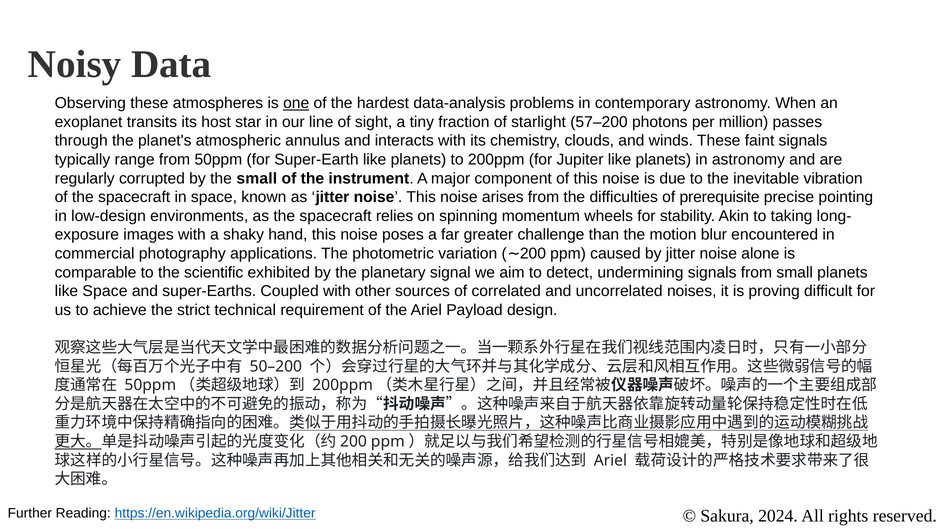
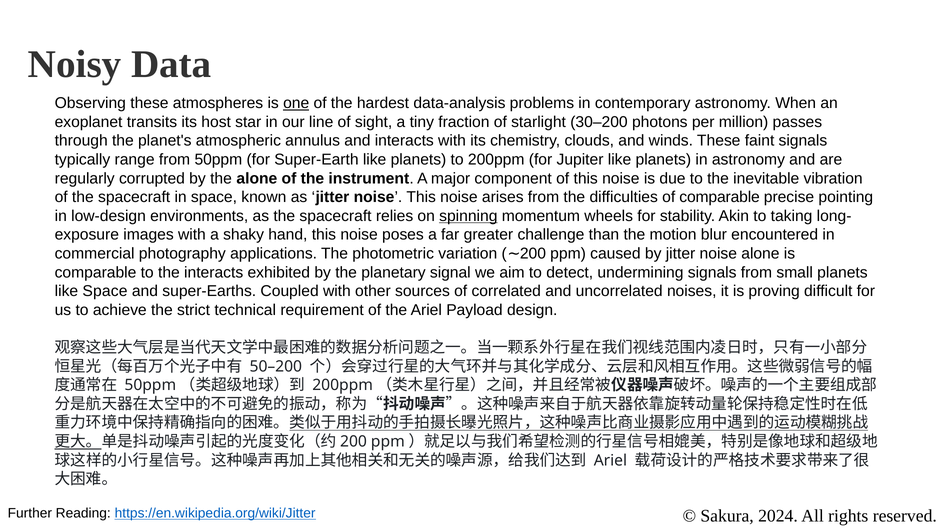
57–200: 57–200 -> 30–200 (599, 122)
the small: small -> alone (257, 179)
of prerequisite: prerequisite -> comparable (720, 197)
spinning underline: none -> present (468, 216)
the scientific: scientific -> interacts (214, 273)
